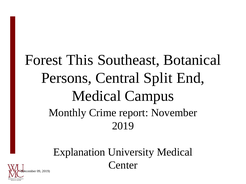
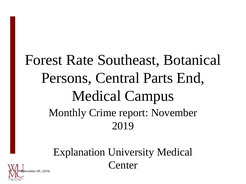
This: This -> Rate (80, 60)
Split: Split -> Parts (158, 78)
